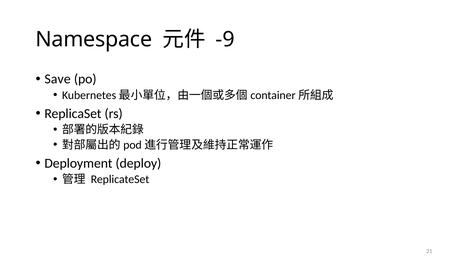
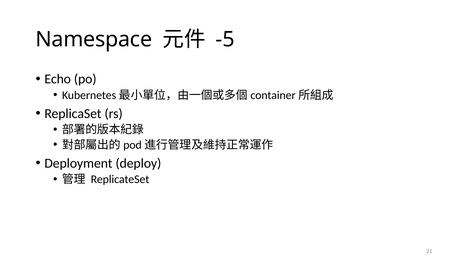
-9: -9 -> -5 (225, 39)
Save: Save -> Echo (58, 79)
